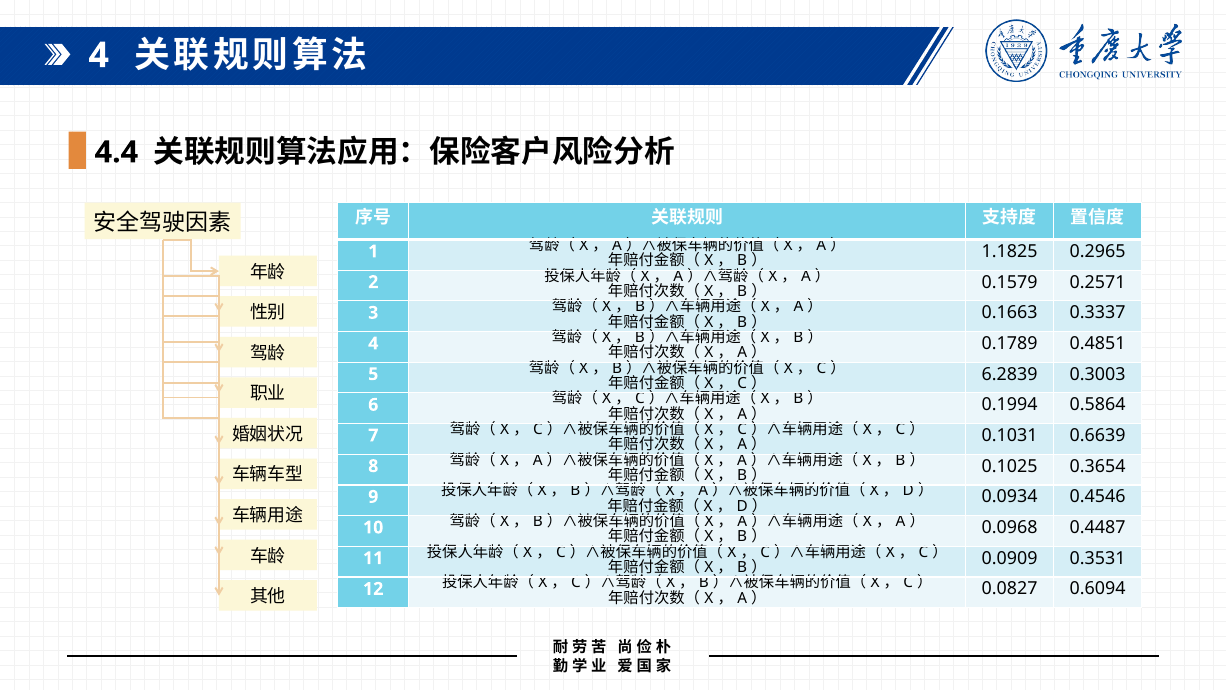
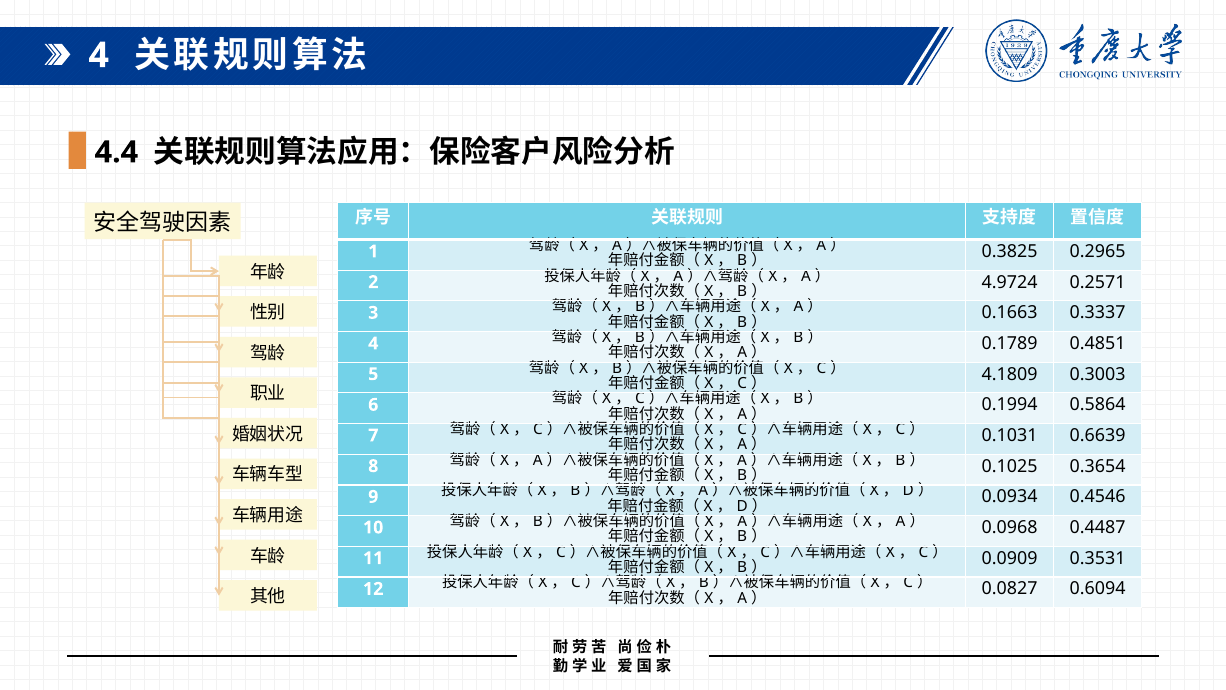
1.1825: 1.1825 -> 0.3825 (1010, 251)
0.1579: 0.1579 -> 4.9724 (1010, 282)
6.2839: 6.2839 -> 4.1809 (1010, 374)
